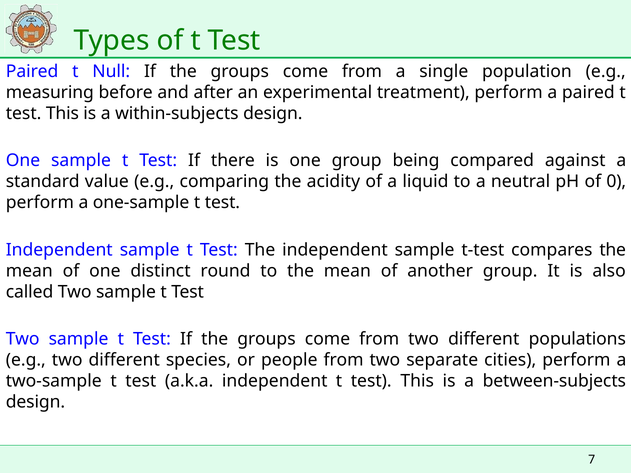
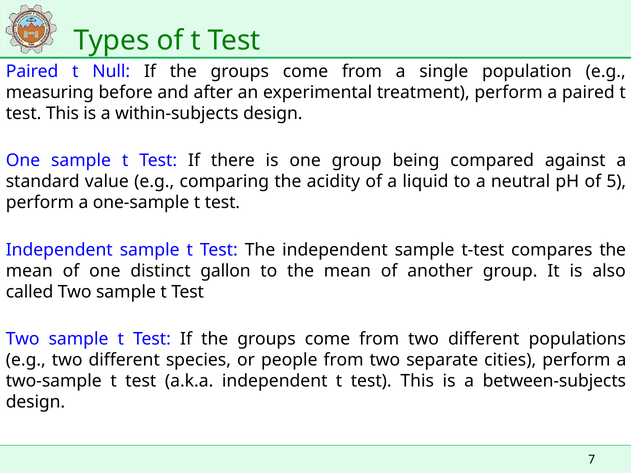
0: 0 -> 5 (616, 182)
round: round -> gallon (225, 271)
